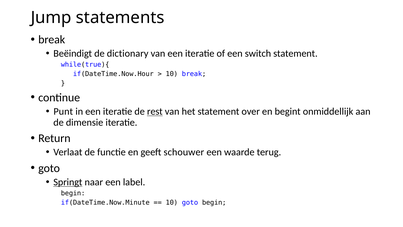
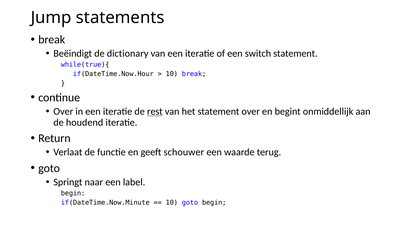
Punt: Punt -> Over (63, 111)
dimensie: dimensie -> houdend (85, 122)
Springt underline: present -> none (68, 182)
